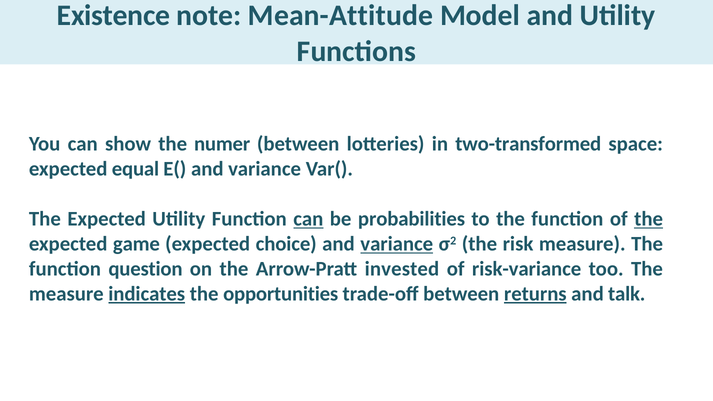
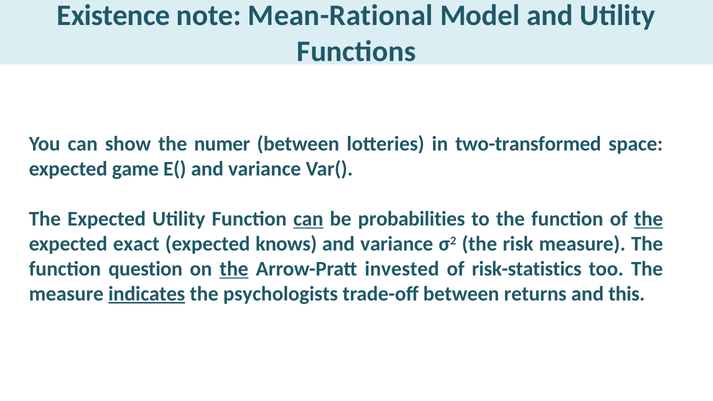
Mean-Attitude: Mean-Attitude -> Mean-Rational (341, 16)
equal: equal -> game (135, 169)
game: game -> exact (136, 244)
choice: choice -> knows (286, 244)
variance underline: present -> none (397, 244)
the underline: none -> present (234, 269)
risk-variance: risk-variance -> risk-statistics (527, 269)
opportunities: opportunities -> psychologists (281, 294)
returns underline: present -> none (535, 294)
talk: talk -> this (627, 294)
